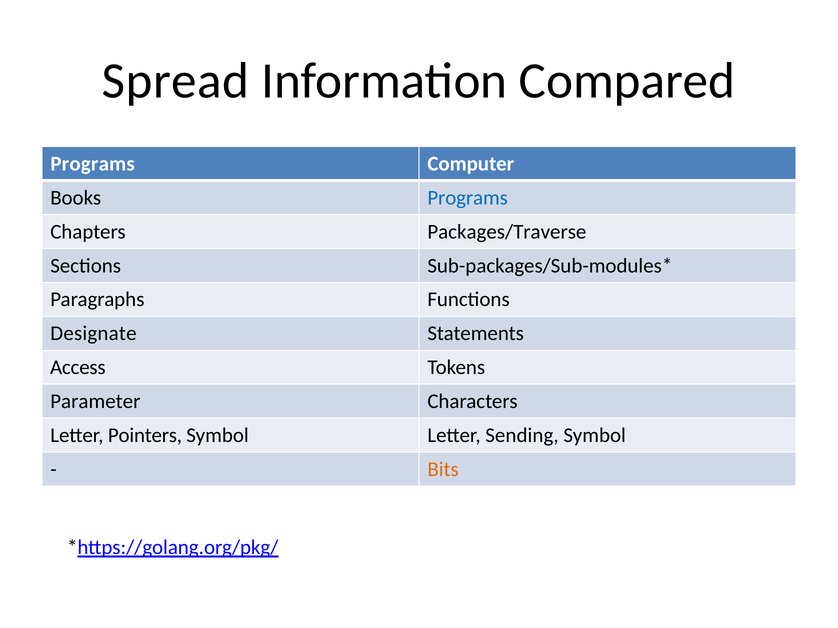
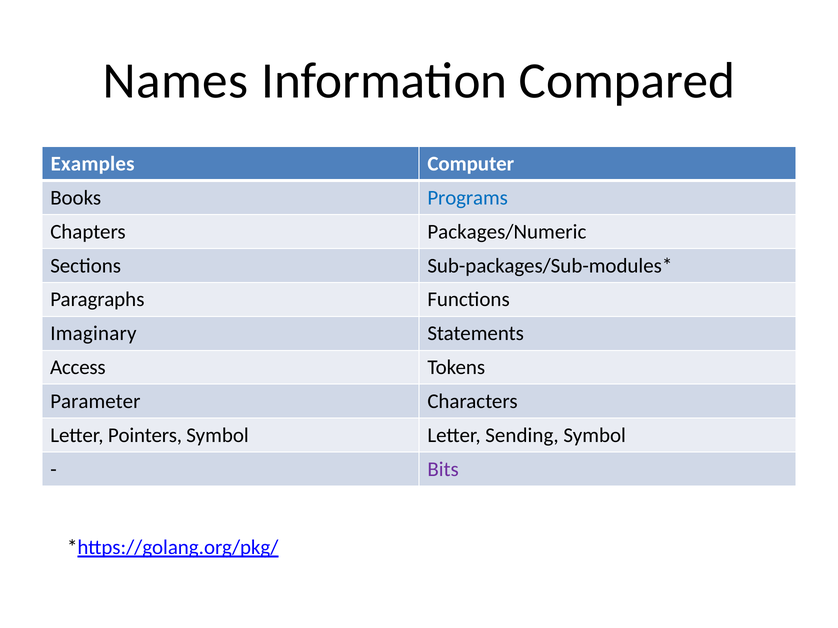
Spread: Spread -> Names (176, 81)
Programs: Programs -> Examples (93, 164)
Packages/Traverse: Packages/Traverse -> Packages/Numeric (507, 232)
Designate: Designate -> Imaginary (93, 334)
Bits colour: orange -> purple (443, 470)
